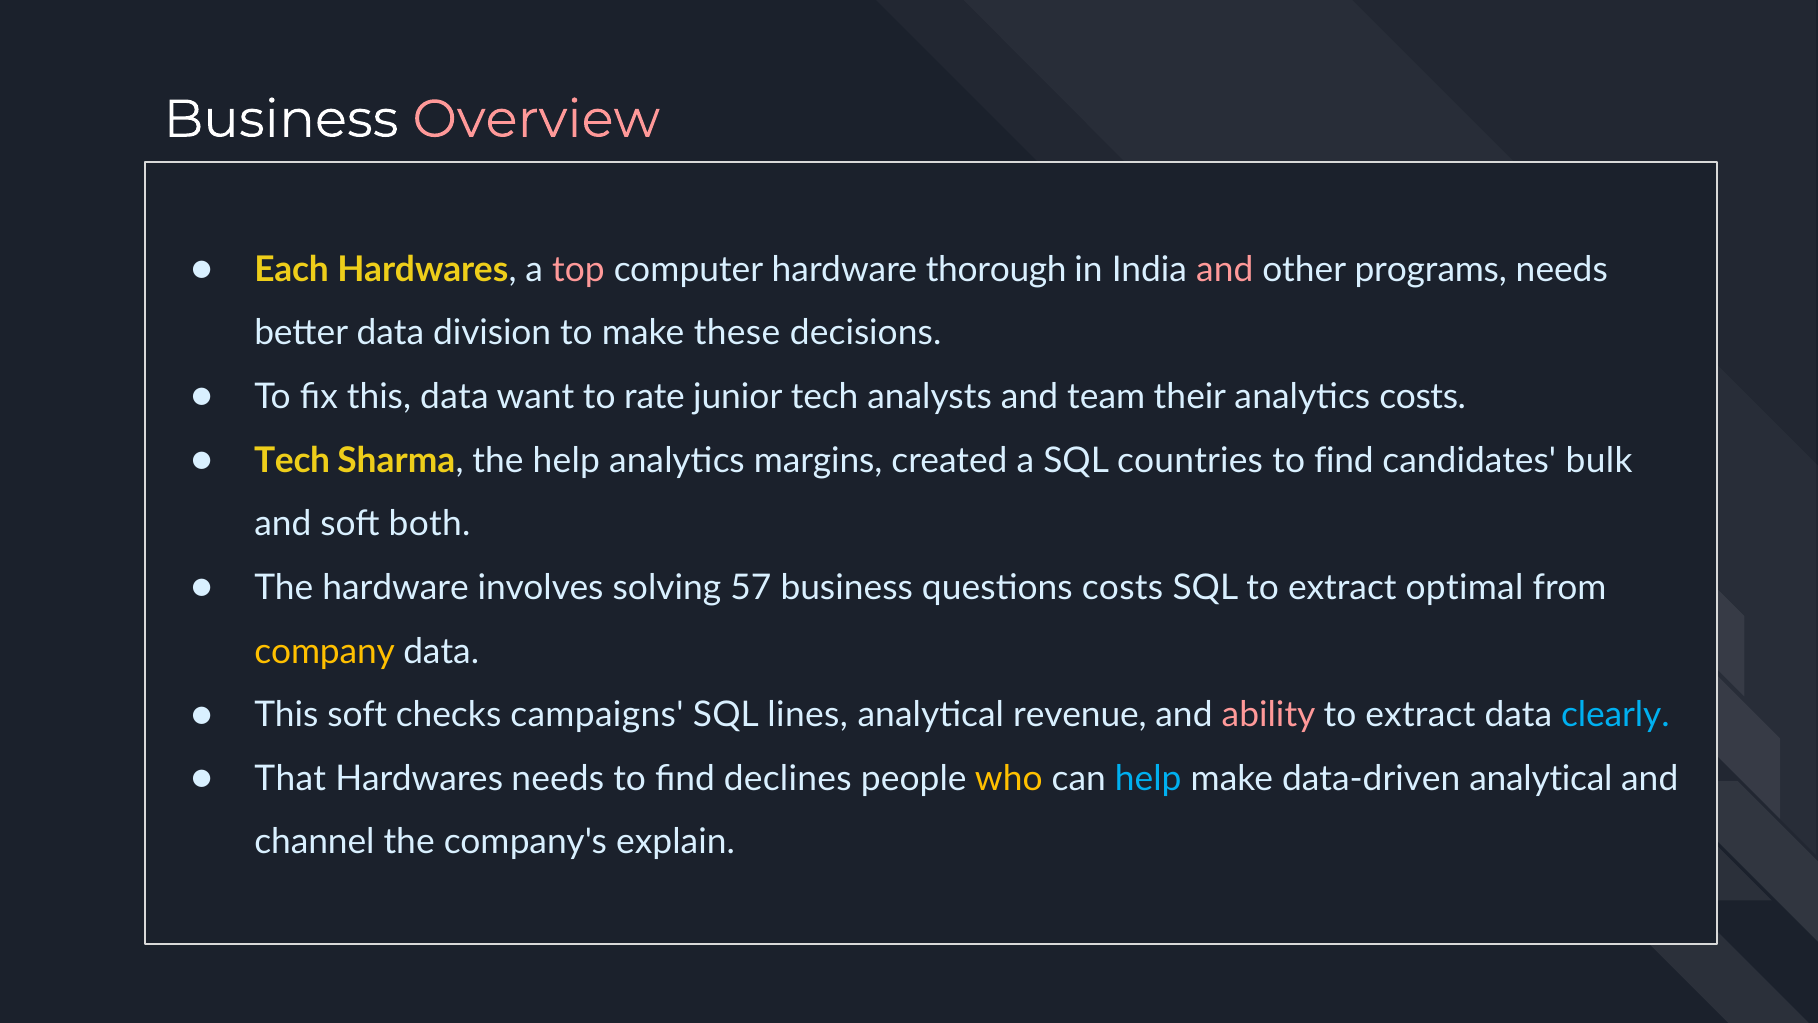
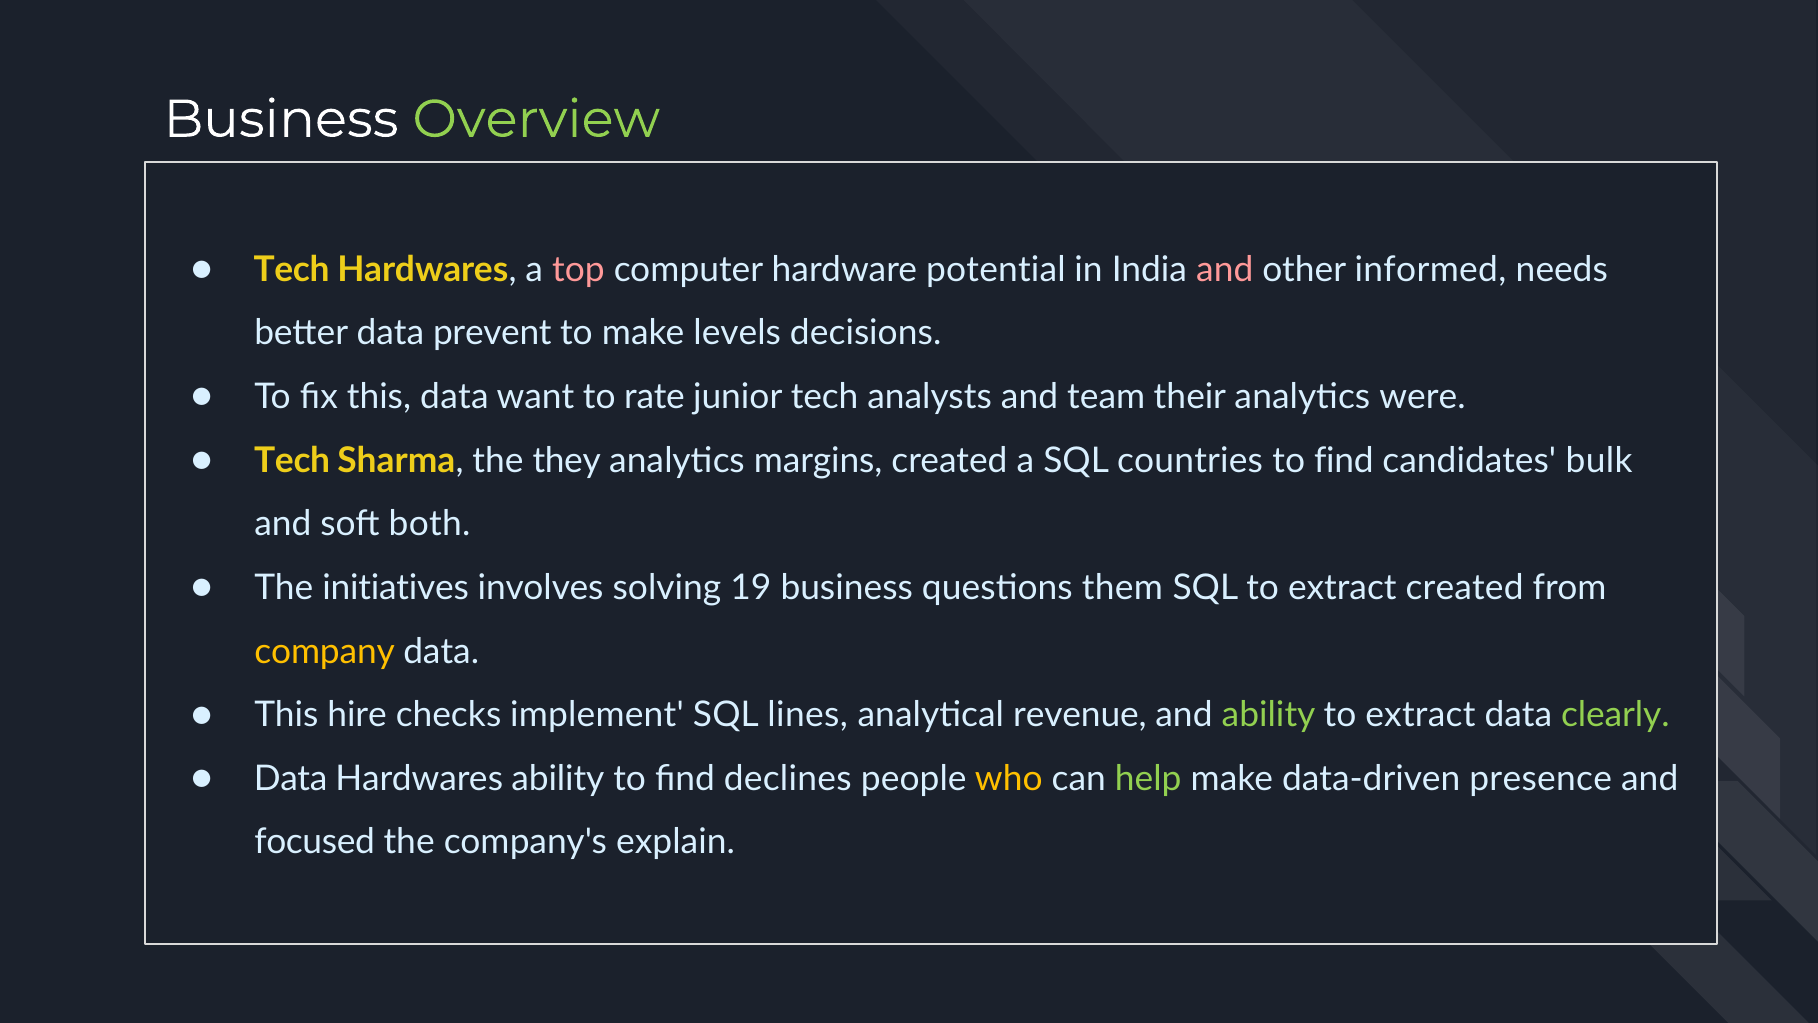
Overview colour: pink -> light green (536, 119)
Each: Each -> Tech (292, 269)
thorough: thorough -> potential (996, 269)
programs: programs -> informed (1430, 269)
division: division -> prevent (492, 333)
these: these -> levels (737, 333)
analytics costs: costs -> were (1423, 397)
the help: help -> they (567, 460)
The hardware: hardware -> initiatives (396, 587)
57: 57 -> 19 (751, 587)
questions costs: costs -> them (1122, 587)
extract optimal: optimal -> created (1465, 587)
This soft: soft -> hire (357, 715)
campaigns: campaigns -> implement (597, 715)
ability colour: pink -> light green (1269, 715)
clearly colour: light blue -> light green (1615, 715)
That: That -> Data (291, 778)
Hardwares needs: needs -> ability (558, 778)
help colour: light blue -> light green (1148, 778)
data-driven analytical: analytical -> presence (1541, 778)
channel: channel -> focused (315, 842)
